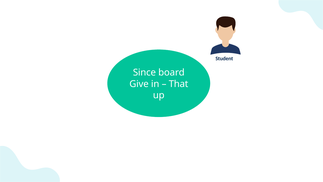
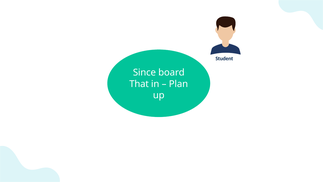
Give: Give -> That (139, 84)
That: That -> Plan (178, 84)
